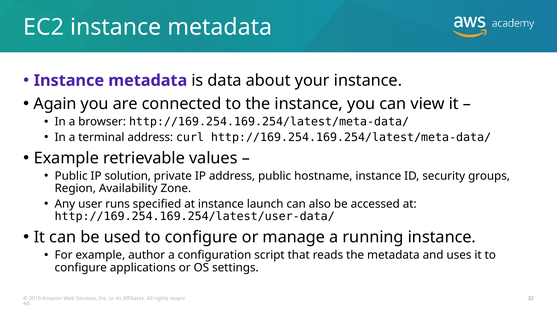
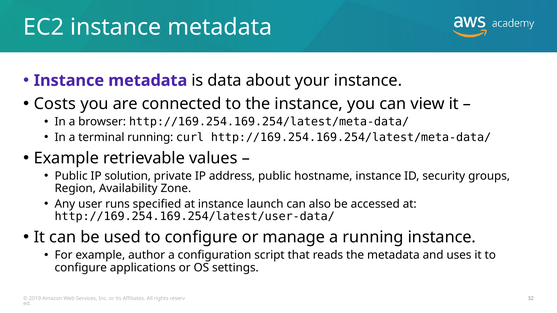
Again: Again -> Costs (55, 104)
terminal address: address -> running (150, 137)
